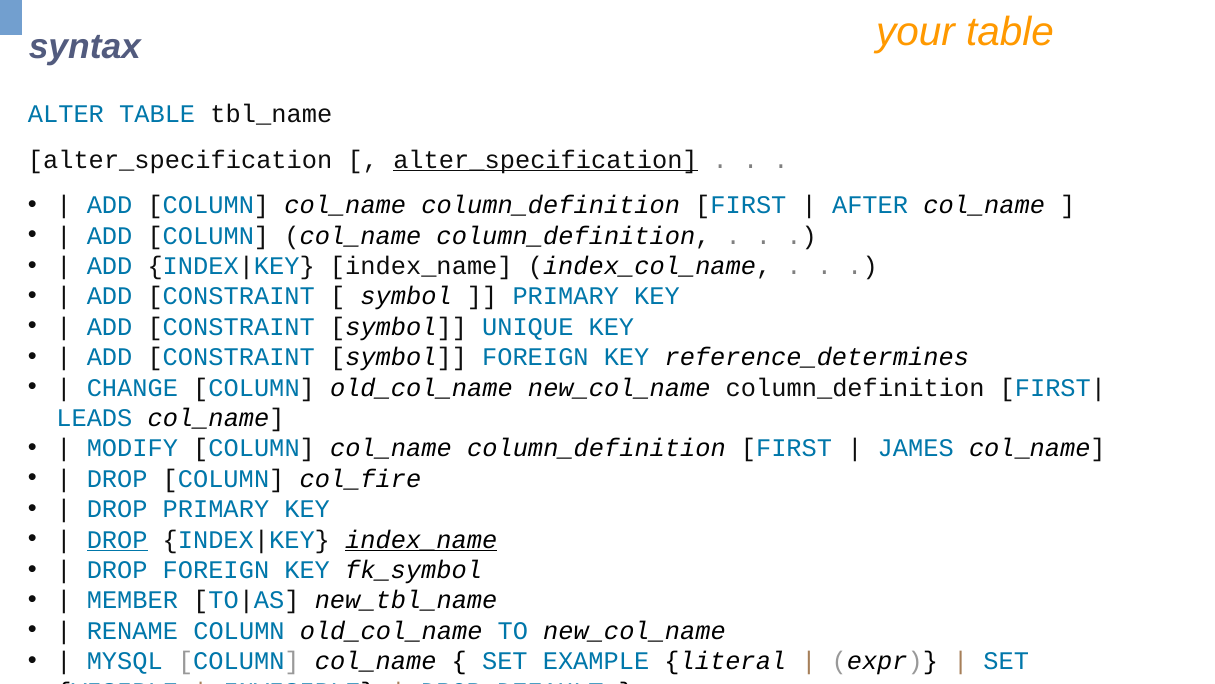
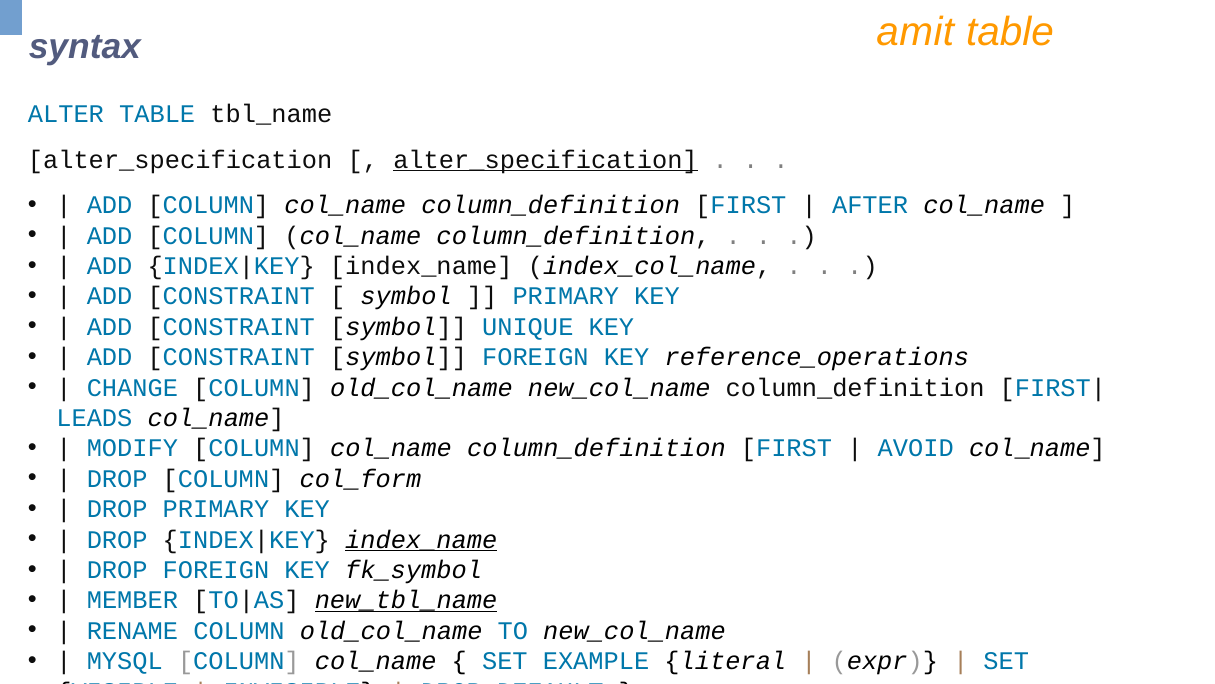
your: your -> amit (915, 32)
reference_determines: reference_determines -> reference_operations (817, 357)
JAMES: JAMES -> AVOID (916, 448)
col_fire: col_fire -> col_form (360, 479)
DROP underline: present -> none (117, 539)
new_tbl_name underline: none -> present (406, 600)
